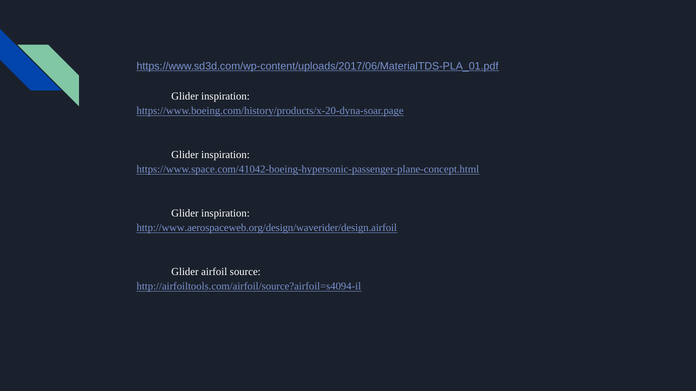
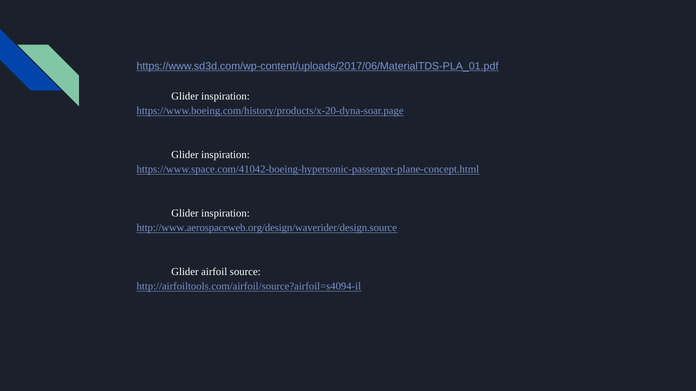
http://www.aerospaceweb.org/design/waverider/design.airfoil: http://www.aerospaceweb.org/design/waverider/design.airfoil -> http://www.aerospaceweb.org/design/waverider/design.source (267, 228)
